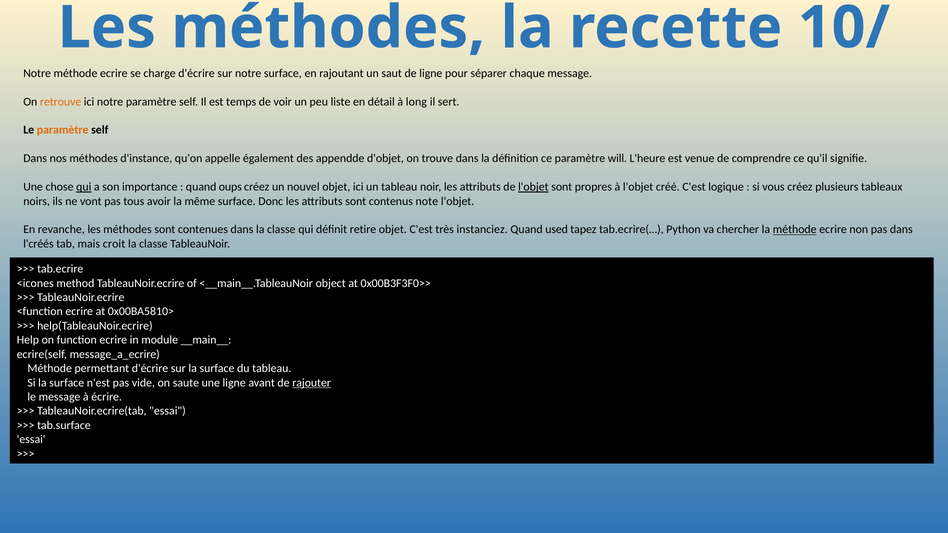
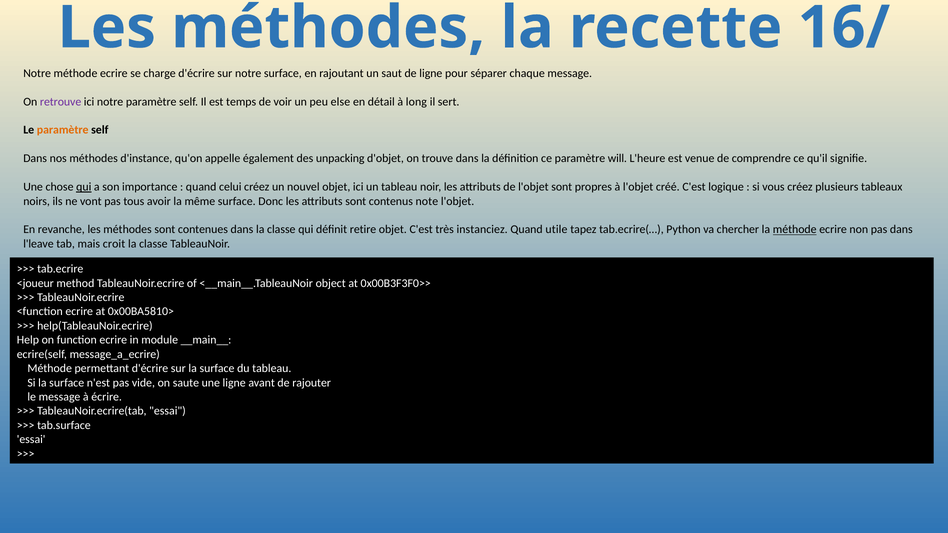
10/: 10/ -> 16/ (844, 28)
retrouve colour: orange -> purple (61, 102)
liste: liste -> else (340, 102)
appendde: appendde -> unpacking (340, 159)
oups: oups -> celui (230, 187)
l'objet underline: present -> none (533, 187)
used: used -> utile (556, 230)
l'créés: l'créés -> l'leave (38, 244)
<icones: <icones -> <joueur (35, 283)
rajouter underline: present -> none (312, 383)
